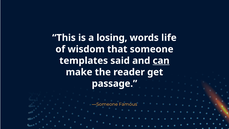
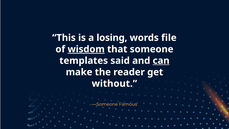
life: life -> file (169, 38)
wisdom underline: none -> present (86, 49)
passage: passage -> without (114, 83)
